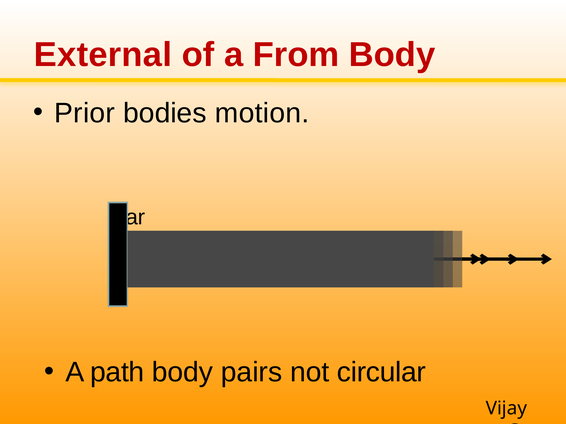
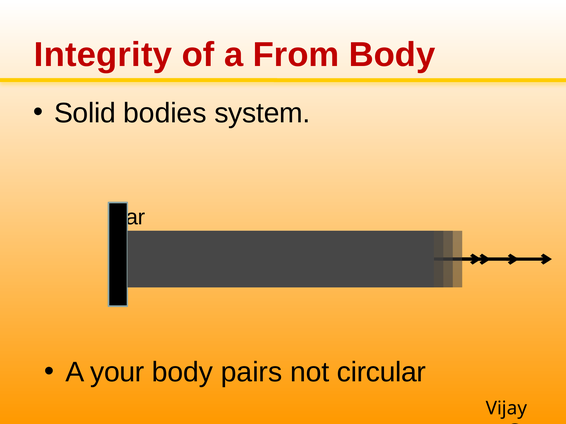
External: External -> Integrity (103, 55)
Prior: Prior -> Solid (85, 113)
motion: motion -> system (262, 113)
path: path -> your (117, 373)
